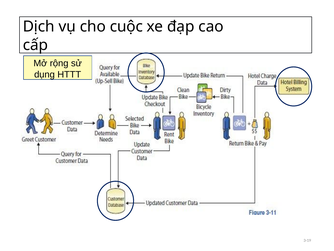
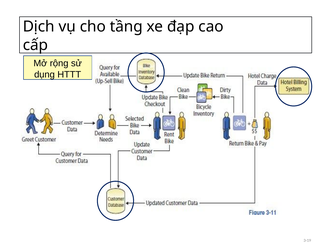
cuộc: cuộc -> tầng (126, 26)
